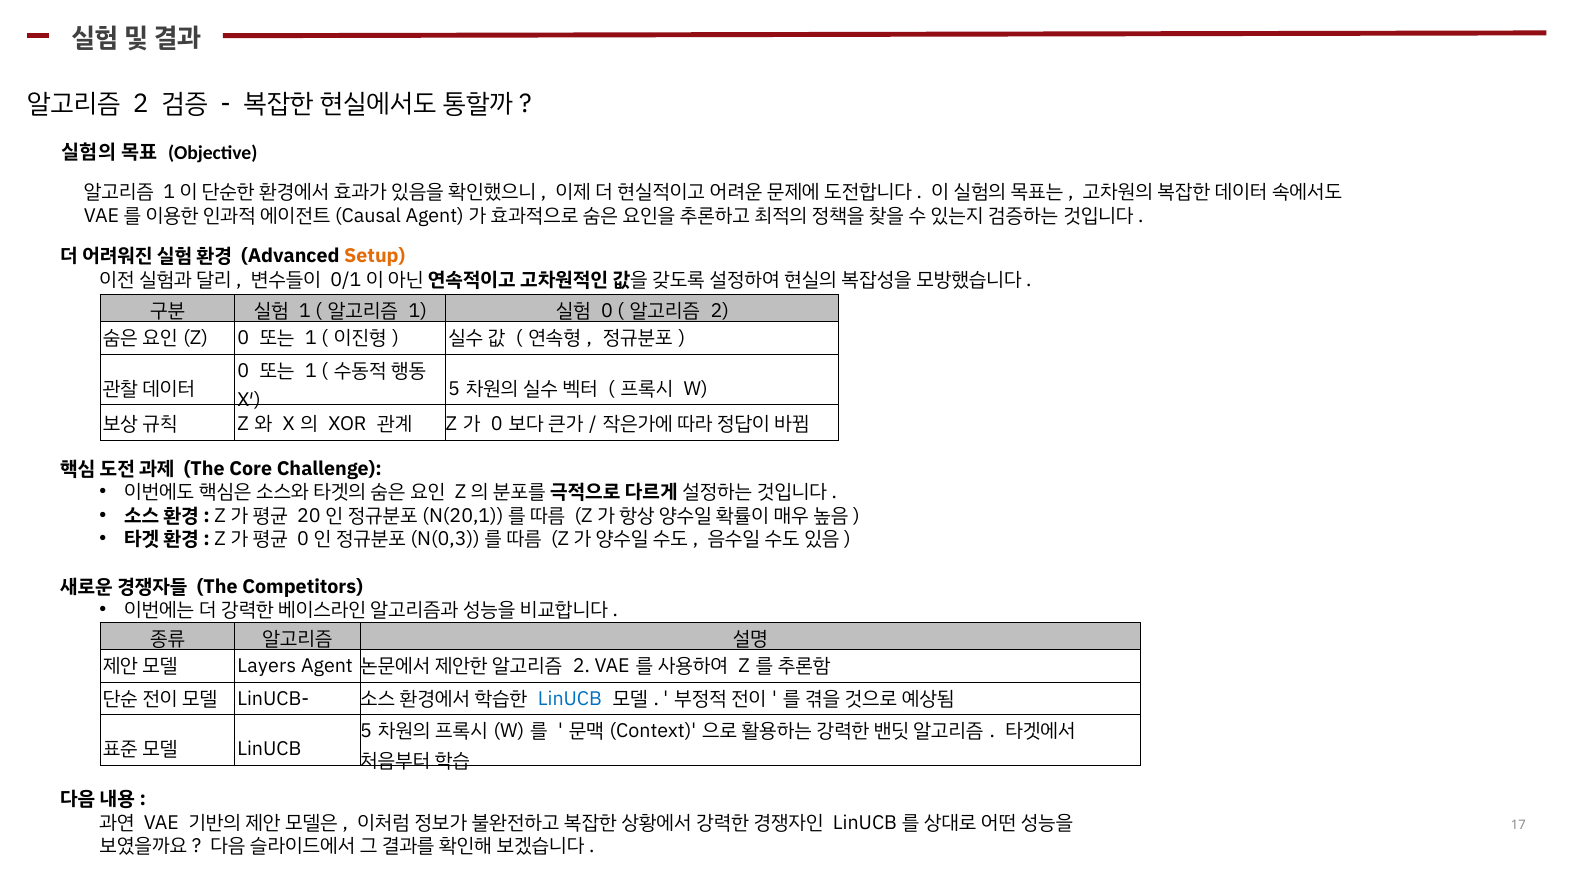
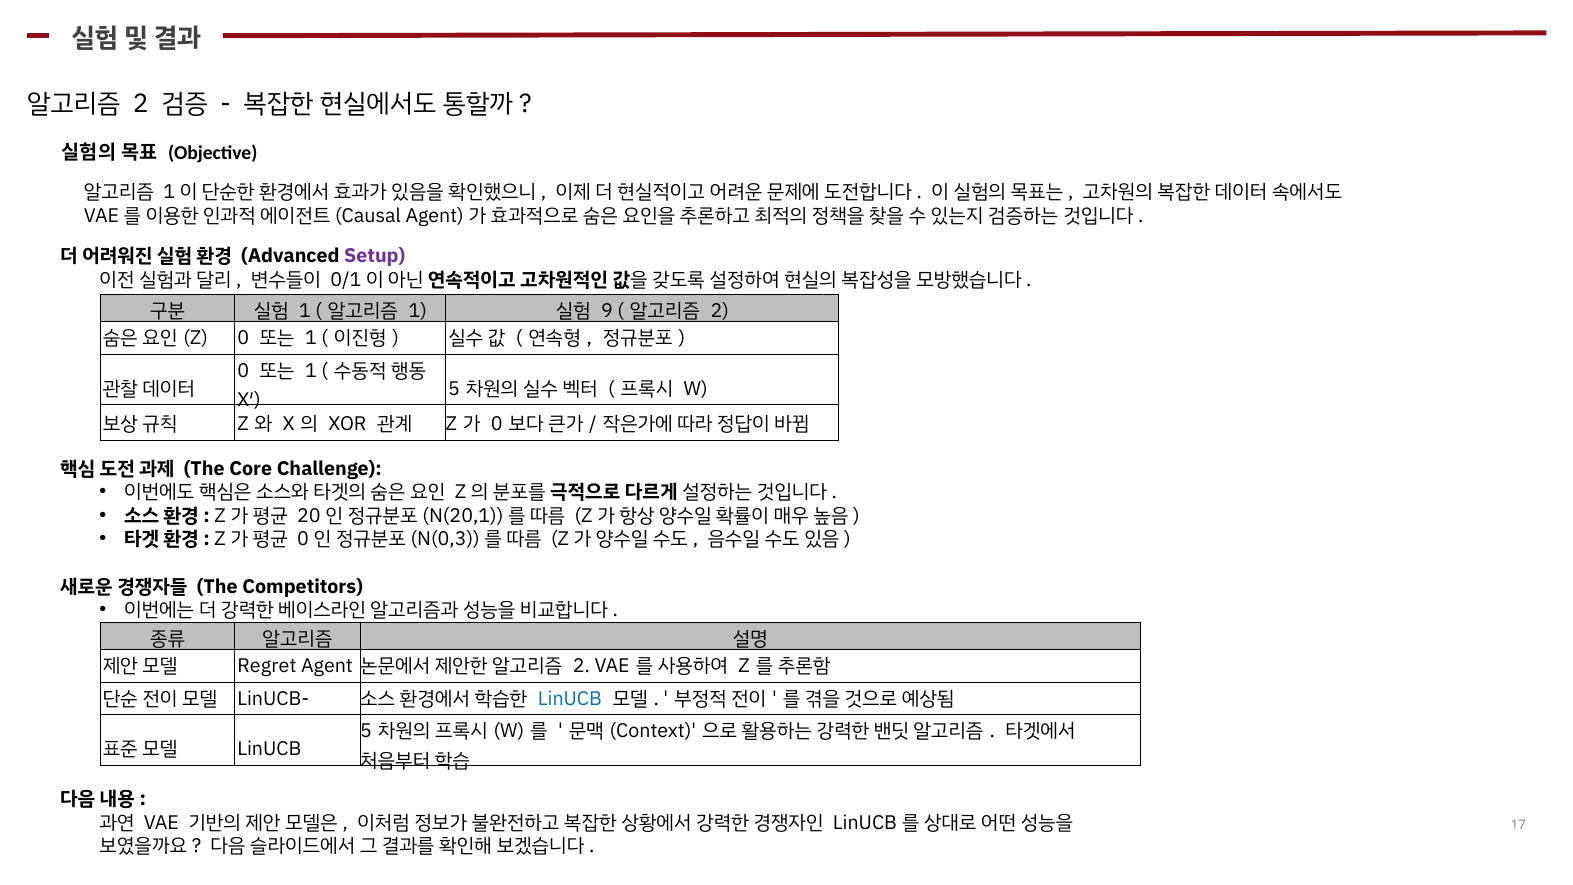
Setup colour: orange -> purple (375, 256)
0: 0 -> 9 (607, 311)
Layers: Layers -> Regret (267, 666)
